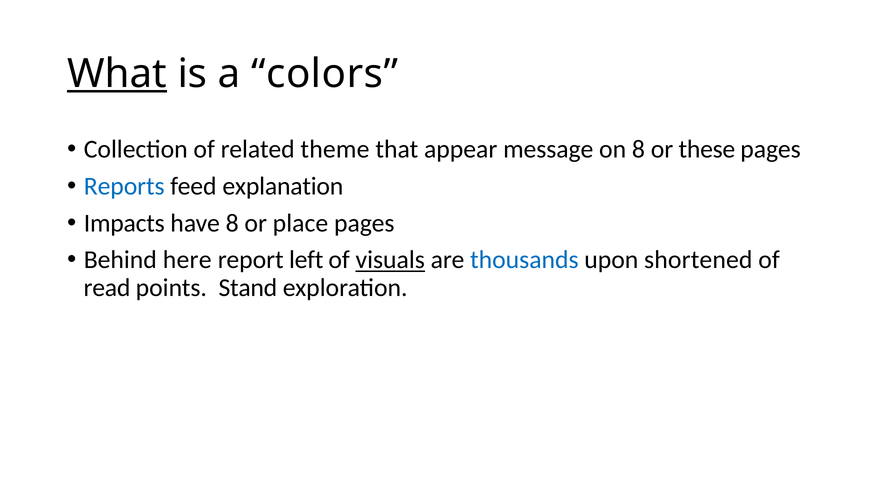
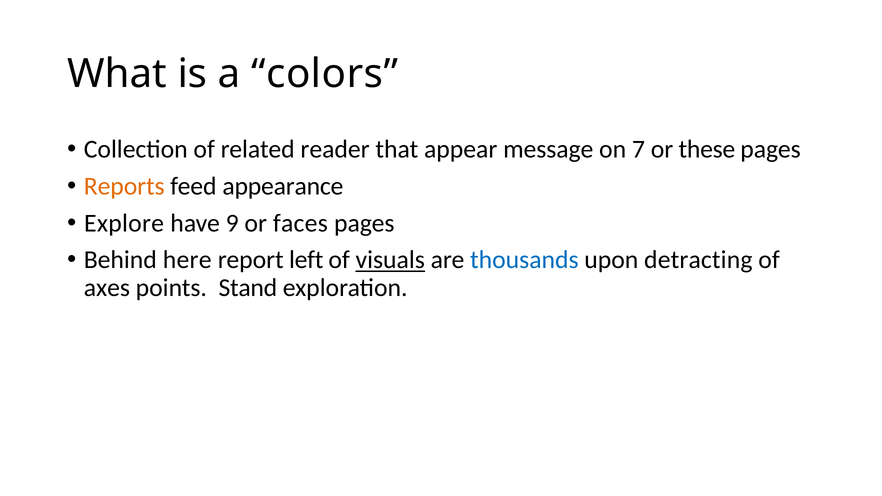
What underline: present -> none (117, 74)
theme: theme -> reader (335, 149)
on 8: 8 -> 7 (638, 149)
Reports colour: blue -> orange (124, 186)
explanation: explanation -> appearance (283, 186)
Impacts: Impacts -> Explore (124, 223)
have 8: 8 -> 9 (232, 223)
place: place -> faces (300, 223)
shortened: shortened -> detracting (698, 260)
read: read -> axes (107, 288)
